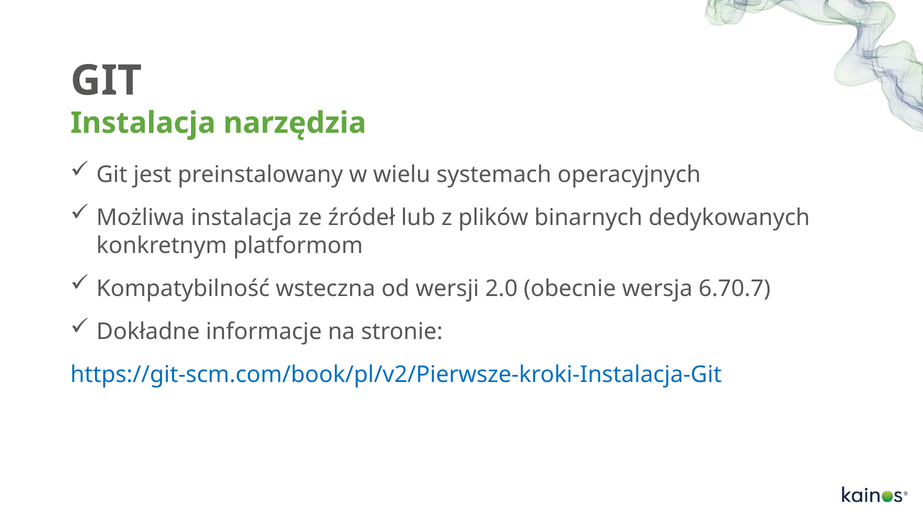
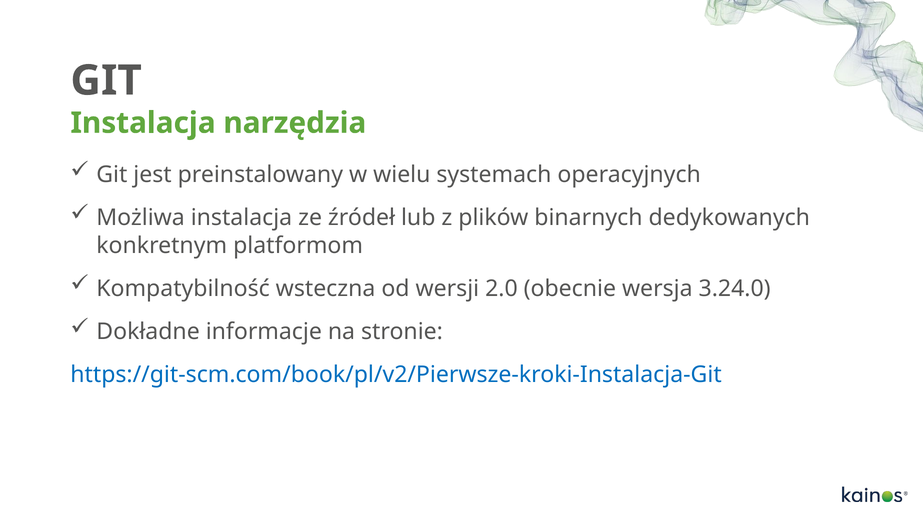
6.70.7: 6.70.7 -> 3.24.0 (735, 289)
